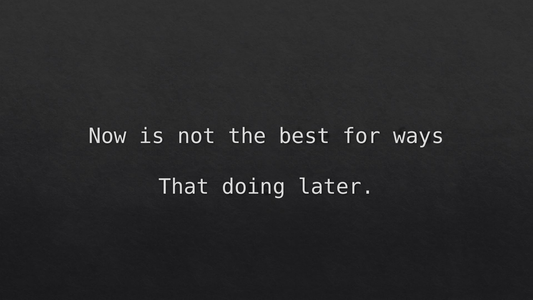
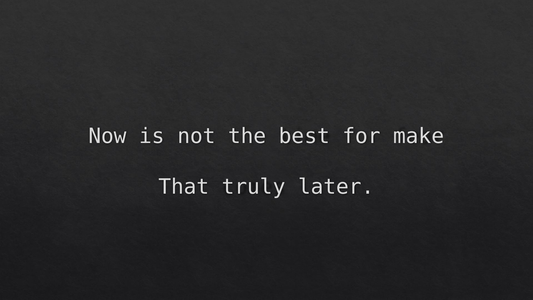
ways: ways -> make (419, 136)
doing: doing -> truly (254, 187)
